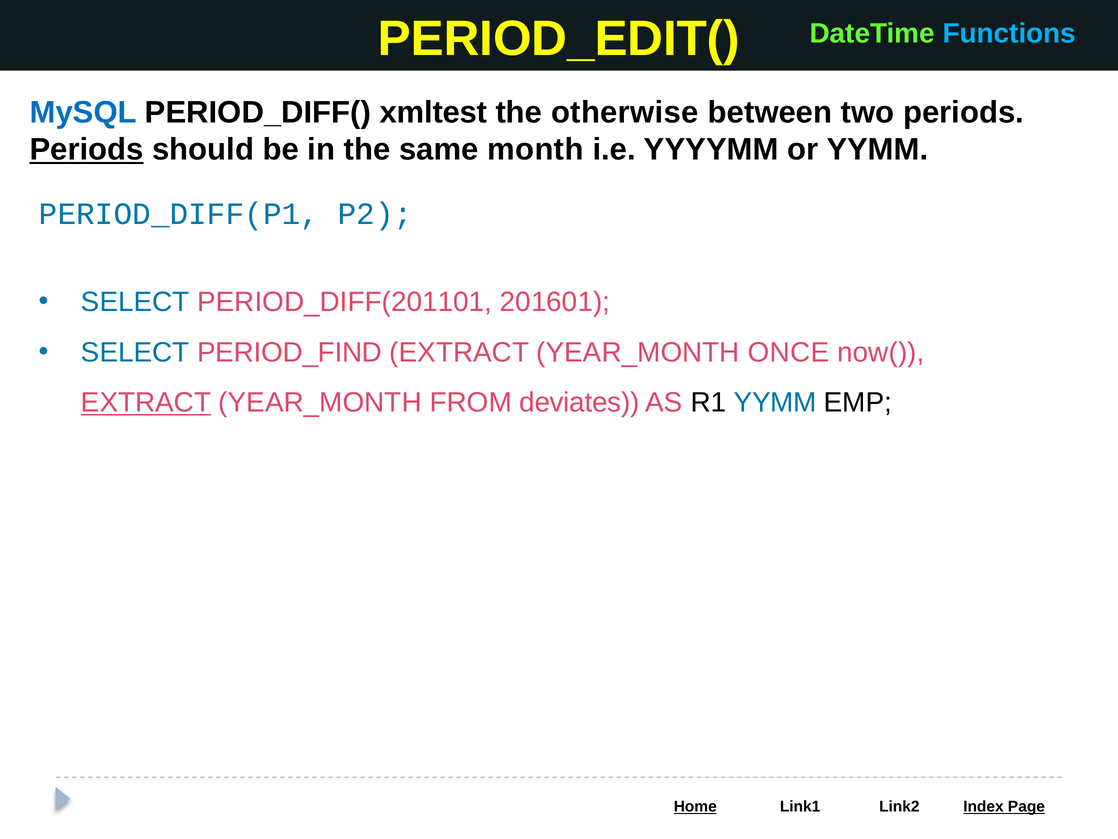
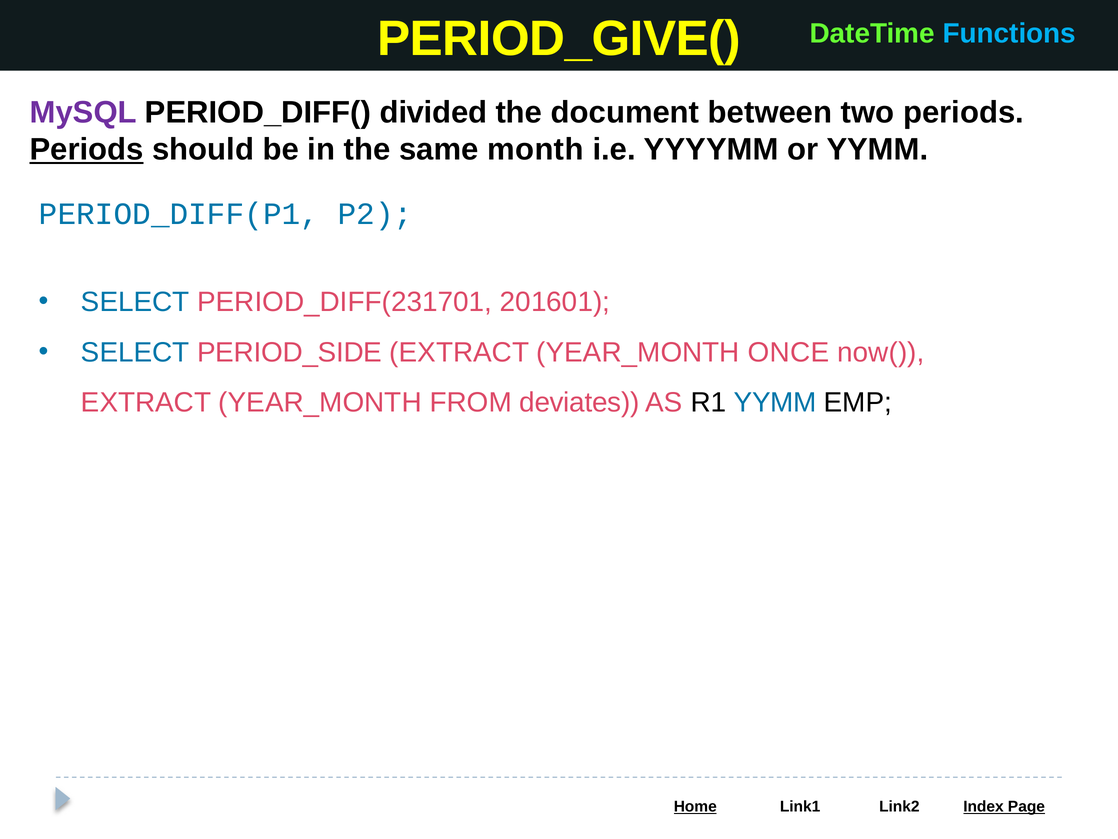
PERIOD_EDIT(: PERIOD_EDIT( -> PERIOD_GIVE( (559, 39)
MySQL colour: blue -> purple (83, 112)
xmltest: xmltest -> divided (433, 112)
otherwise: otherwise -> document (625, 112)
PERIOD_DIFF(201101: PERIOD_DIFF(201101 -> PERIOD_DIFF(231701 (345, 302)
PERIOD_FIND: PERIOD_FIND -> PERIOD_SIDE (290, 352)
EXTRACT underline: present -> none (146, 403)
